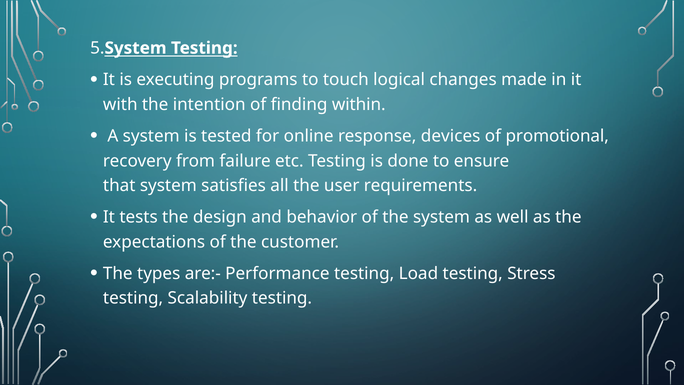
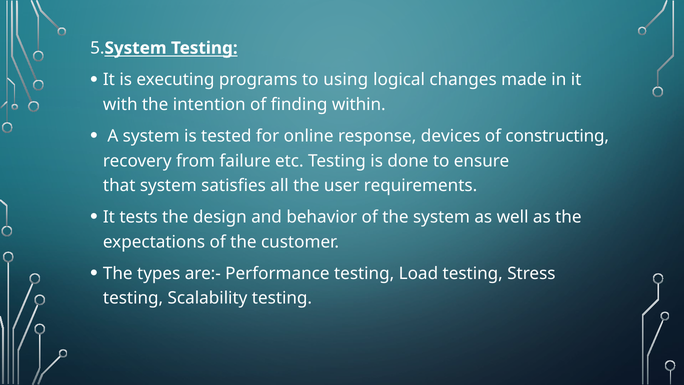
touch: touch -> using (346, 80)
promotional: promotional -> constructing (557, 136)
